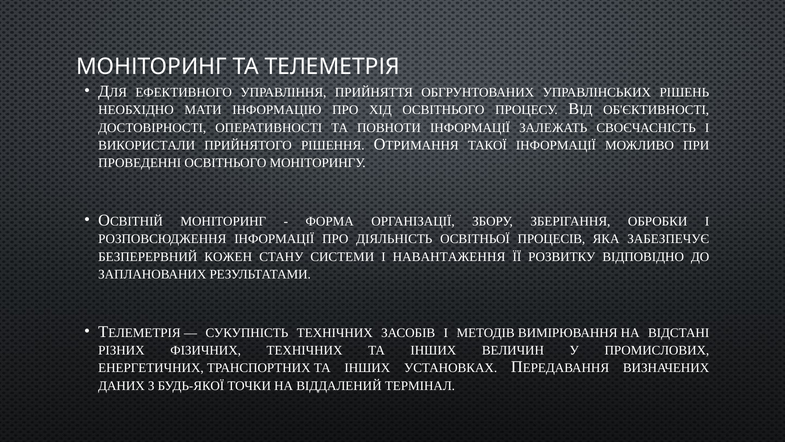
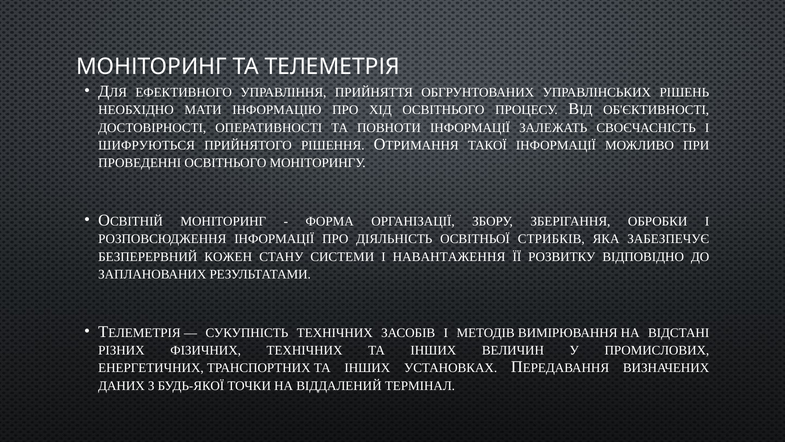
ВИКОРИСТАЛИ: ВИКОРИСТАЛИ -> ШИФРУЮТЬСЯ (147, 145)
ПРОЦЕСІВ: ПРОЦЕСІВ -> СТРИБКІВ (551, 239)
